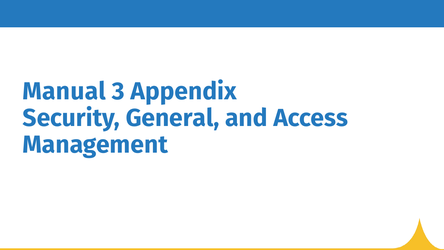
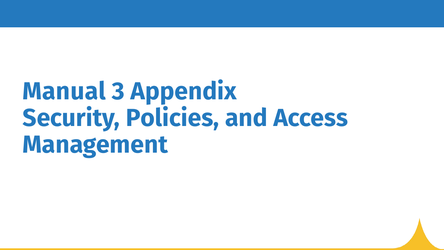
General: General -> Policies (172, 118)
